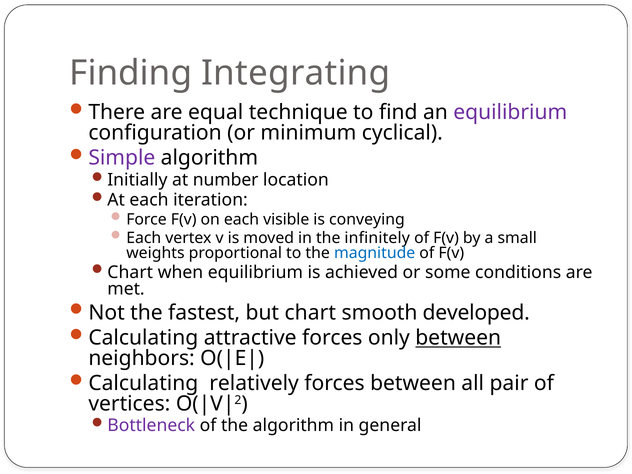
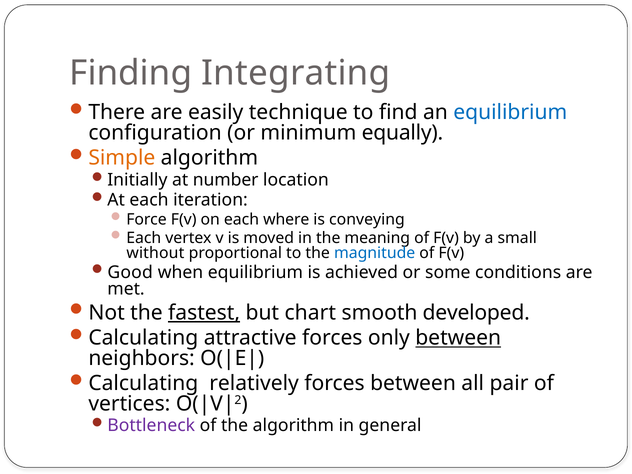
equal: equal -> easily (216, 112)
equilibrium colour: purple -> blue (510, 112)
cyclical: cyclical -> equally (402, 133)
Simple colour: purple -> orange (122, 158)
visible: visible -> where (286, 219)
infinitely: infinitely -> meaning (377, 238)
weights: weights -> without (155, 253)
Chart: Chart -> Good (130, 272)
fastest underline: none -> present (204, 313)
